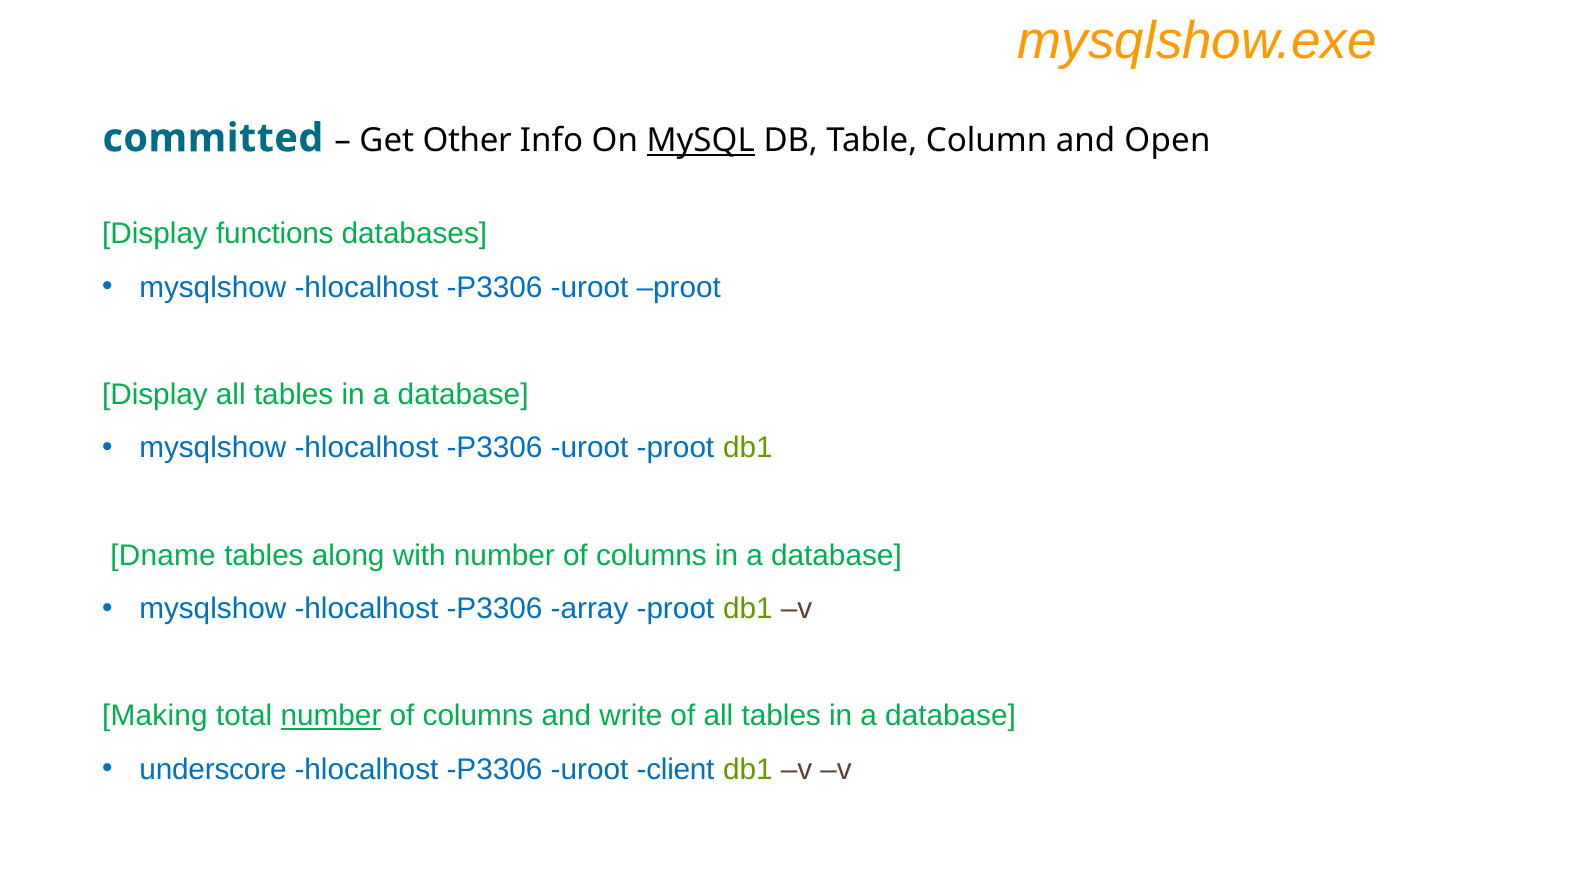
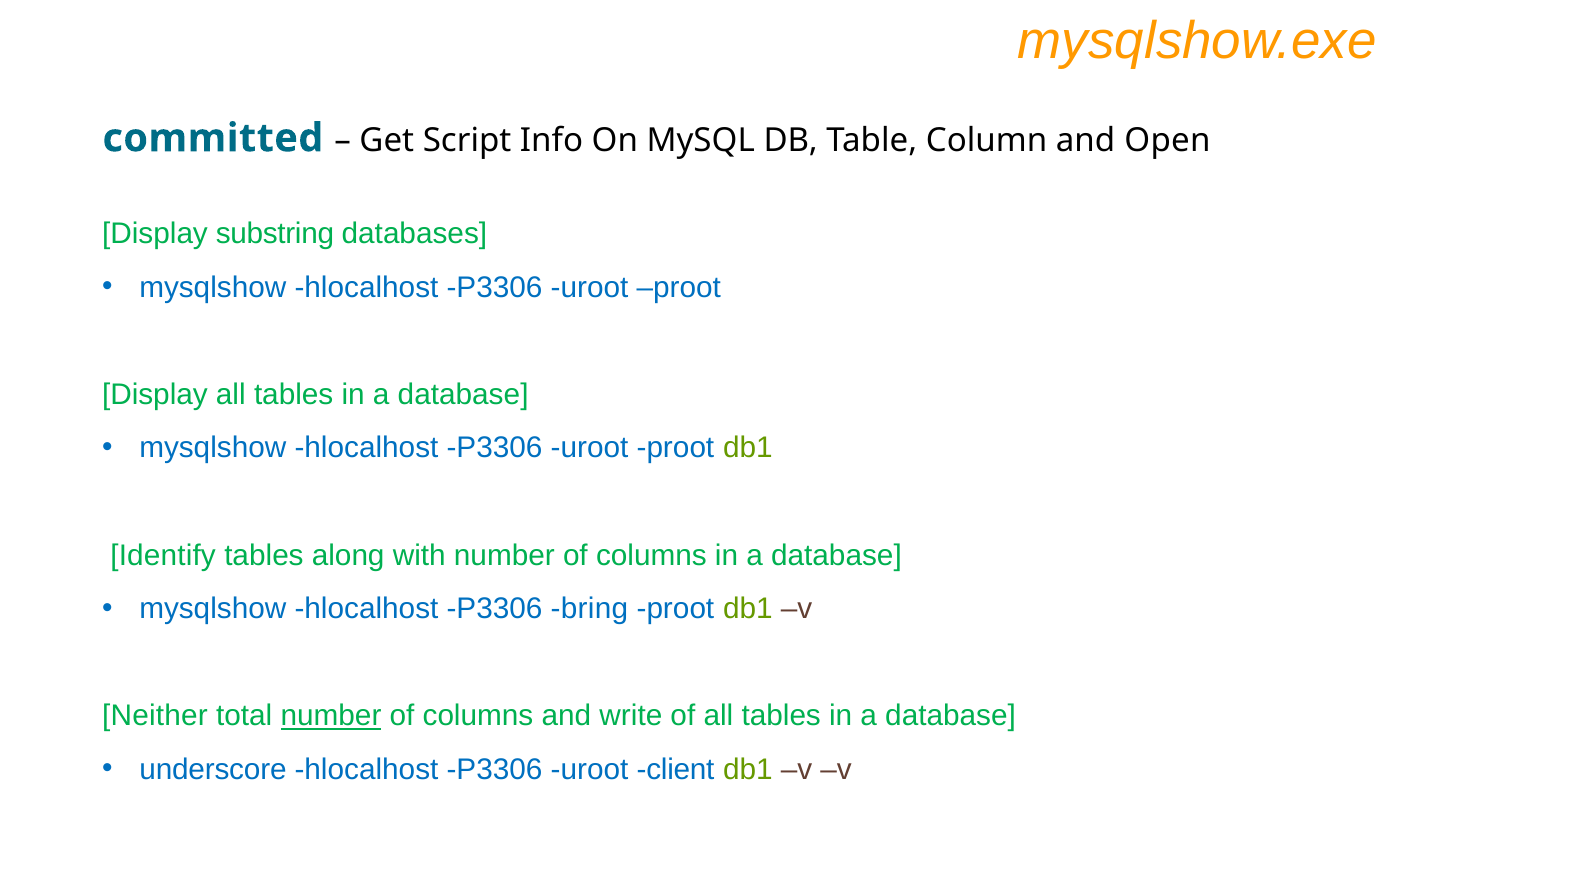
Other: Other -> Script (467, 140)
MySQL underline: present -> none (701, 140)
functions: functions -> substring (275, 234)
Dname: Dname -> Identify (163, 555)
array: array -> bring (589, 609)
Making: Making -> Neither (155, 716)
